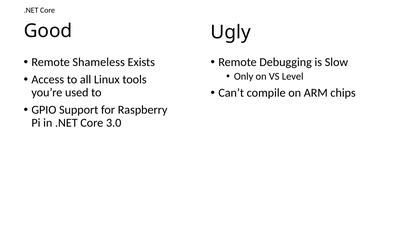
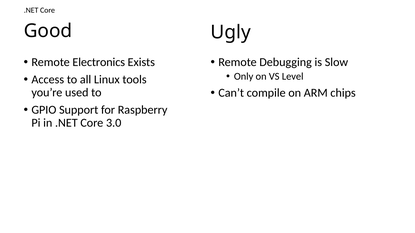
Shameless: Shameless -> Electronics (99, 62)
